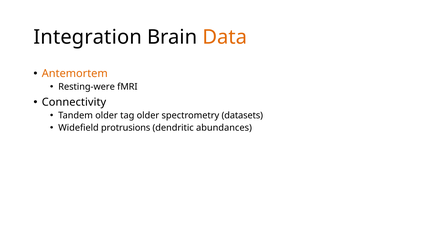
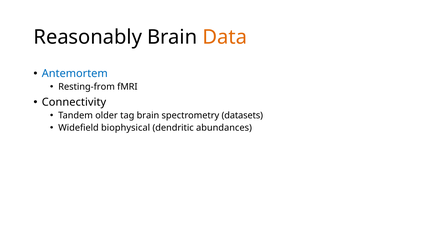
Integration: Integration -> Reasonably (88, 37)
Antemortem colour: orange -> blue (75, 73)
Resting-were: Resting-were -> Resting-from (87, 87)
tag older: older -> brain (148, 115)
protrusions: protrusions -> biophysical (126, 127)
